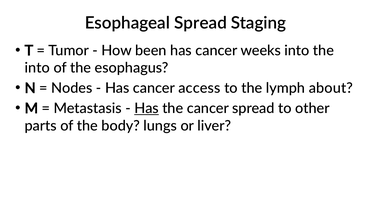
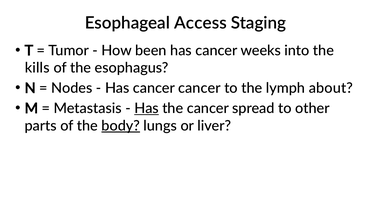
Esophageal Spread: Spread -> Access (200, 23)
into: into -> kills (37, 68)
cancer access: access -> cancer (199, 88)
body underline: none -> present (121, 126)
